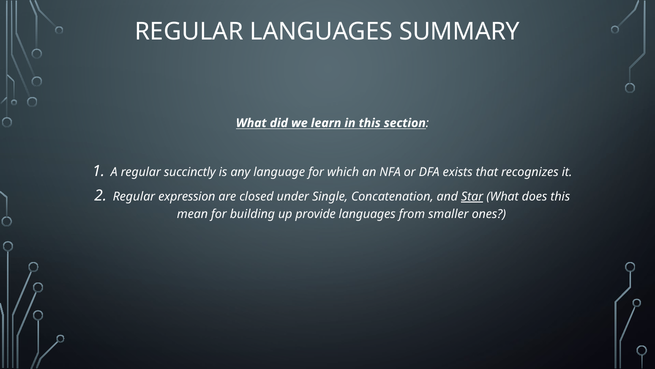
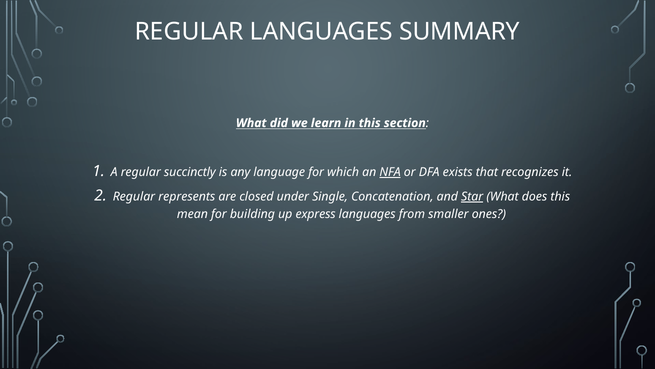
NFA underline: none -> present (390, 172)
expression: expression -> represents (187, 196)
provide: provide -> express (316, 214)
